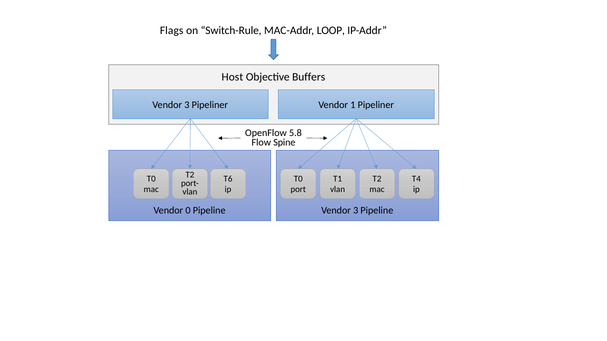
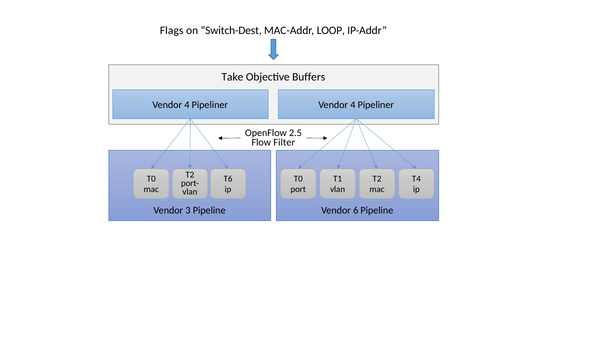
Switch-Rule: Switch-Rule -> Switch-Dest (231, 31)
Host: Host -> Take (232, 77)
3: 3 -> 4 (187, 105)
Pipeliner Vendor 1: 1 -> 4 (353, 105)
5.8: 5.8 -> 2.5 (295, 133)
Spine: Spine -> Filter (284, 143)
0: 0 -> 3 (188, 211)
3: 3 -> 6 (356, 211)
